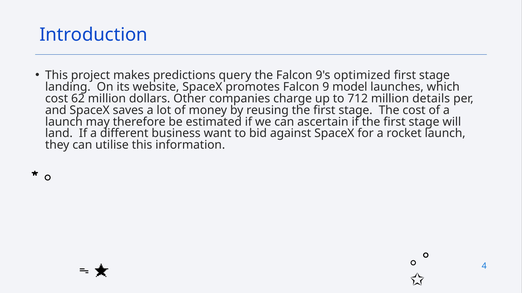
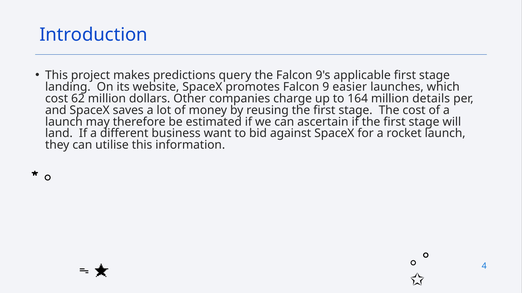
optimized: optimized -> applicable (362, 76)
model: model -> easier (350, 87)
712: 712 -> 164 (358, 99)
